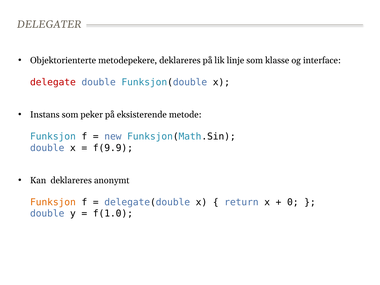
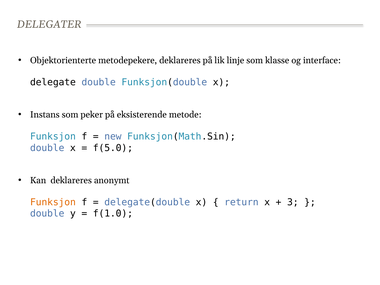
delegate colour: red -> black (53, 82)
f(9.9: f(9.9 -> f(5.0 (113, 148)
0: 0 -> 3 (293, 202)
